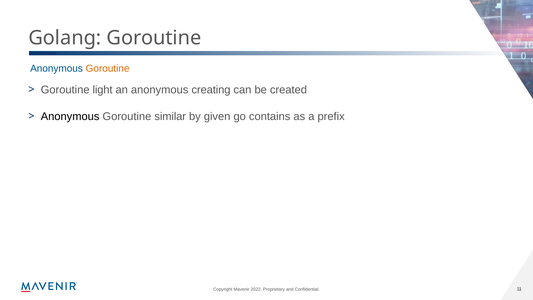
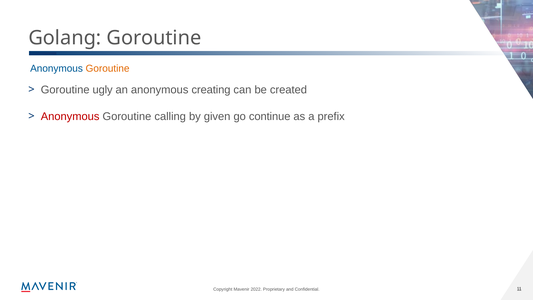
light: light -> ugly (103, 90)
Anonymous colour: black -> red (70, 116)
similar: similar -> calling (170, 116)
contains: contains -> continue (270, 116)
